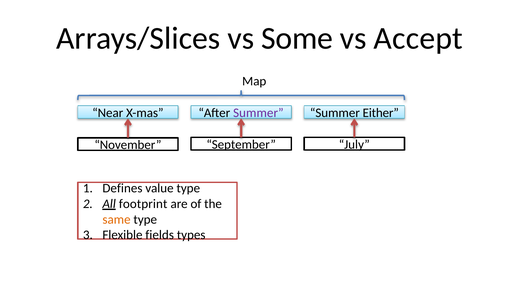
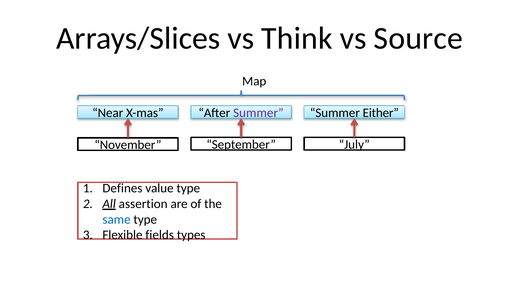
Some: Some -> Think (297, 38)
Accept: Accept -> Source (418, 38)
footprint: footprint -> assertion (143, 203)
same colour: orange -> blue (117, 219)
